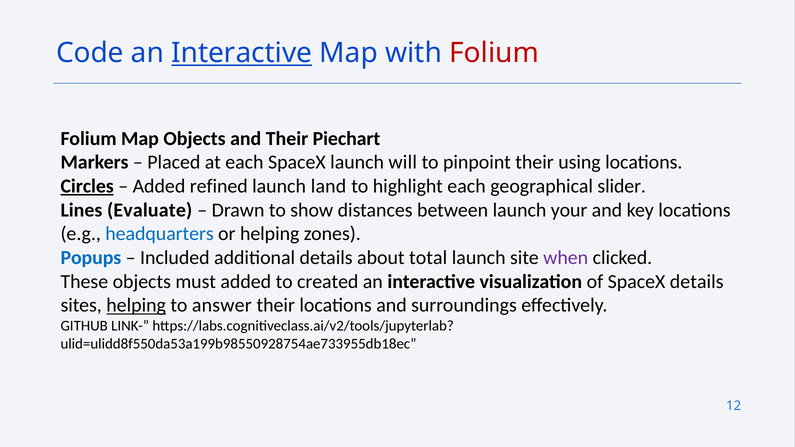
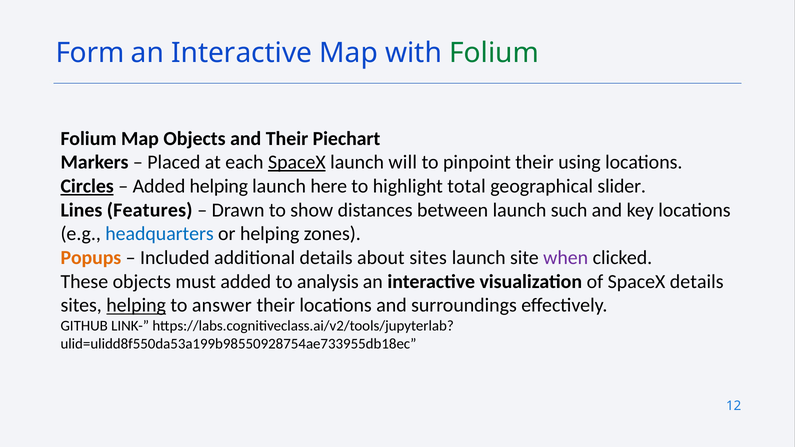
Code: Code -> Form (90, 53)
Interactive underline: present -> none (242, 53)
Folium colour: red -> green (494, 53)
SpaceX underline: none -> present (297, 162)
Added refined: refined -> helping (219, 186)
land: land -> here (329, 186)
highlight each: each -> total (467, 186)
Evaluate: Evaluate -> Features (150, 210)
your: your -> such (569, 210)
Popups colour: blue -> orange (91, 258)
about total: total -> sites (428, 258)
created: created -> analysis (328, 282)
